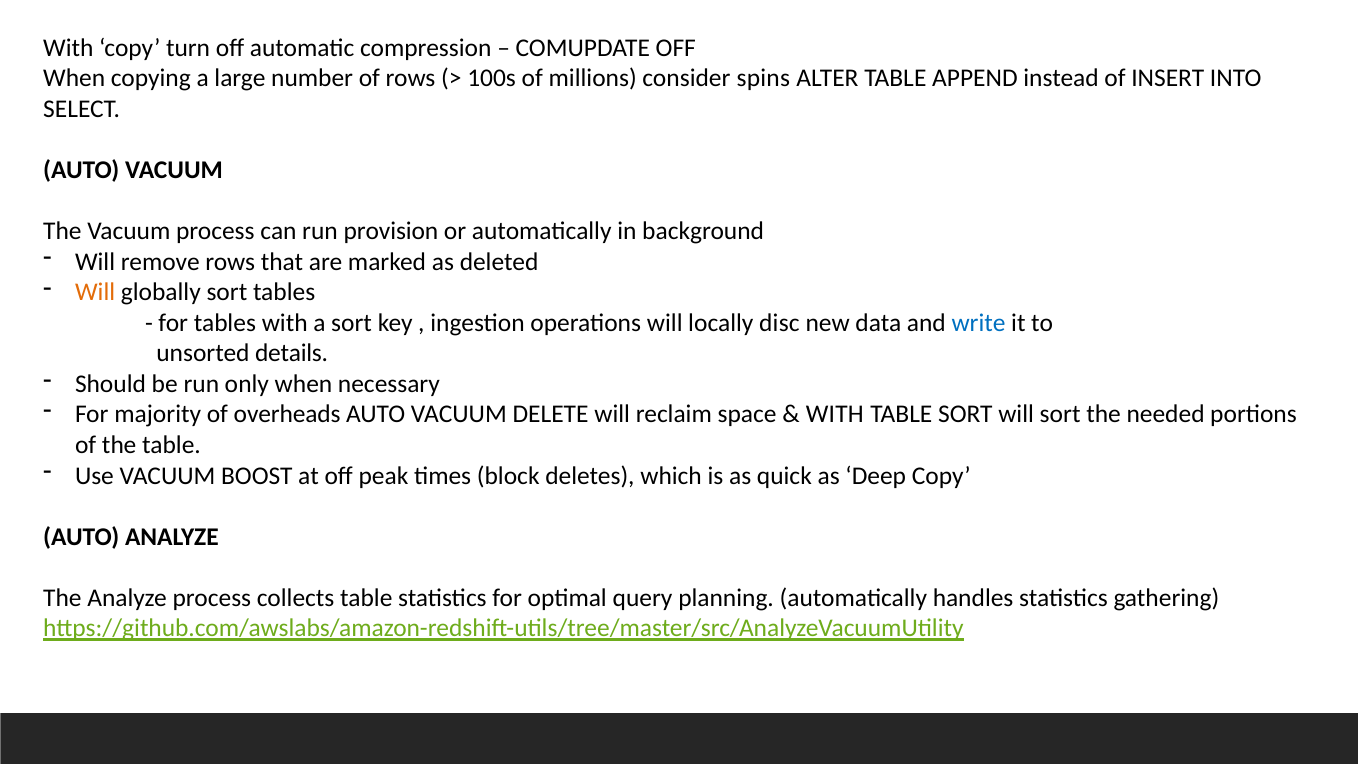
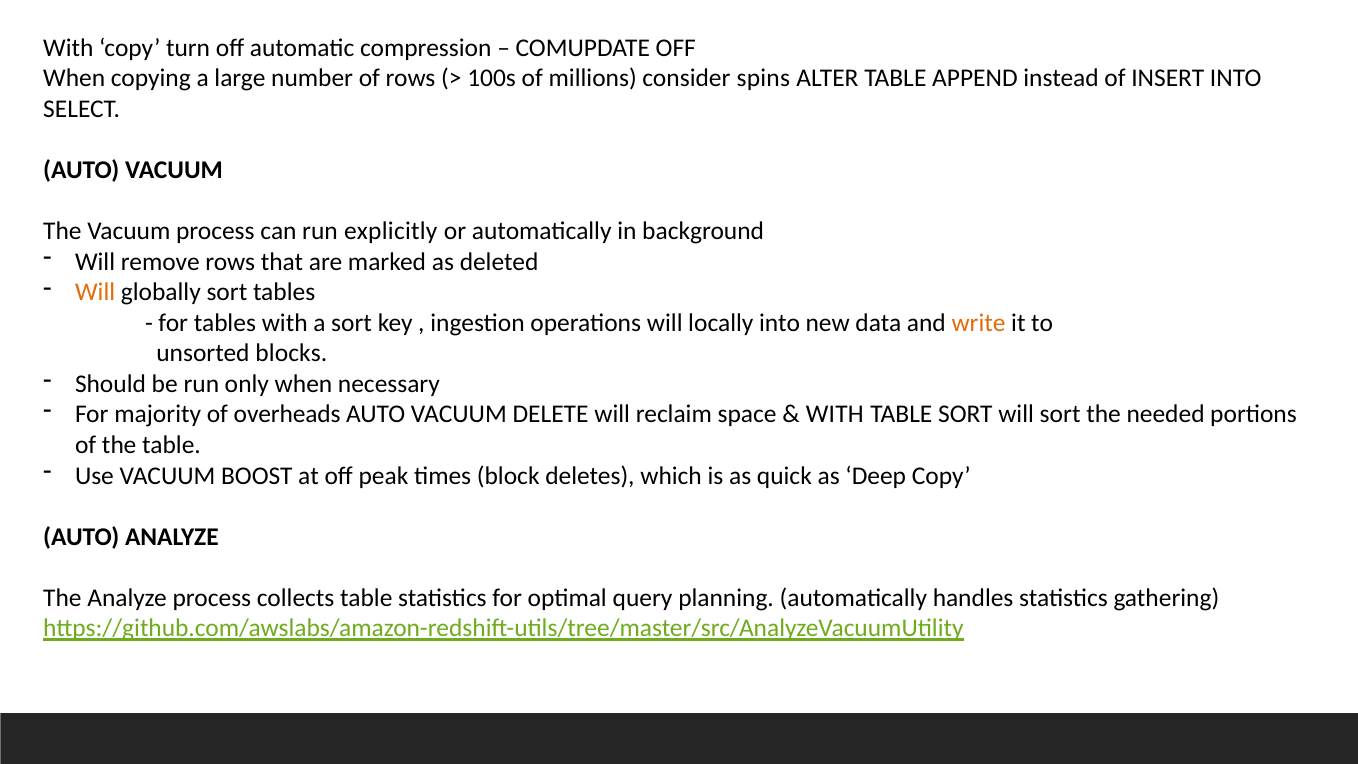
provision: provision -> explicitly (391, 231)
locally disc: disc -> into (780, 323)
write colour: blue -> orange (979, 323)
details: details -> blocks (291, 353)
